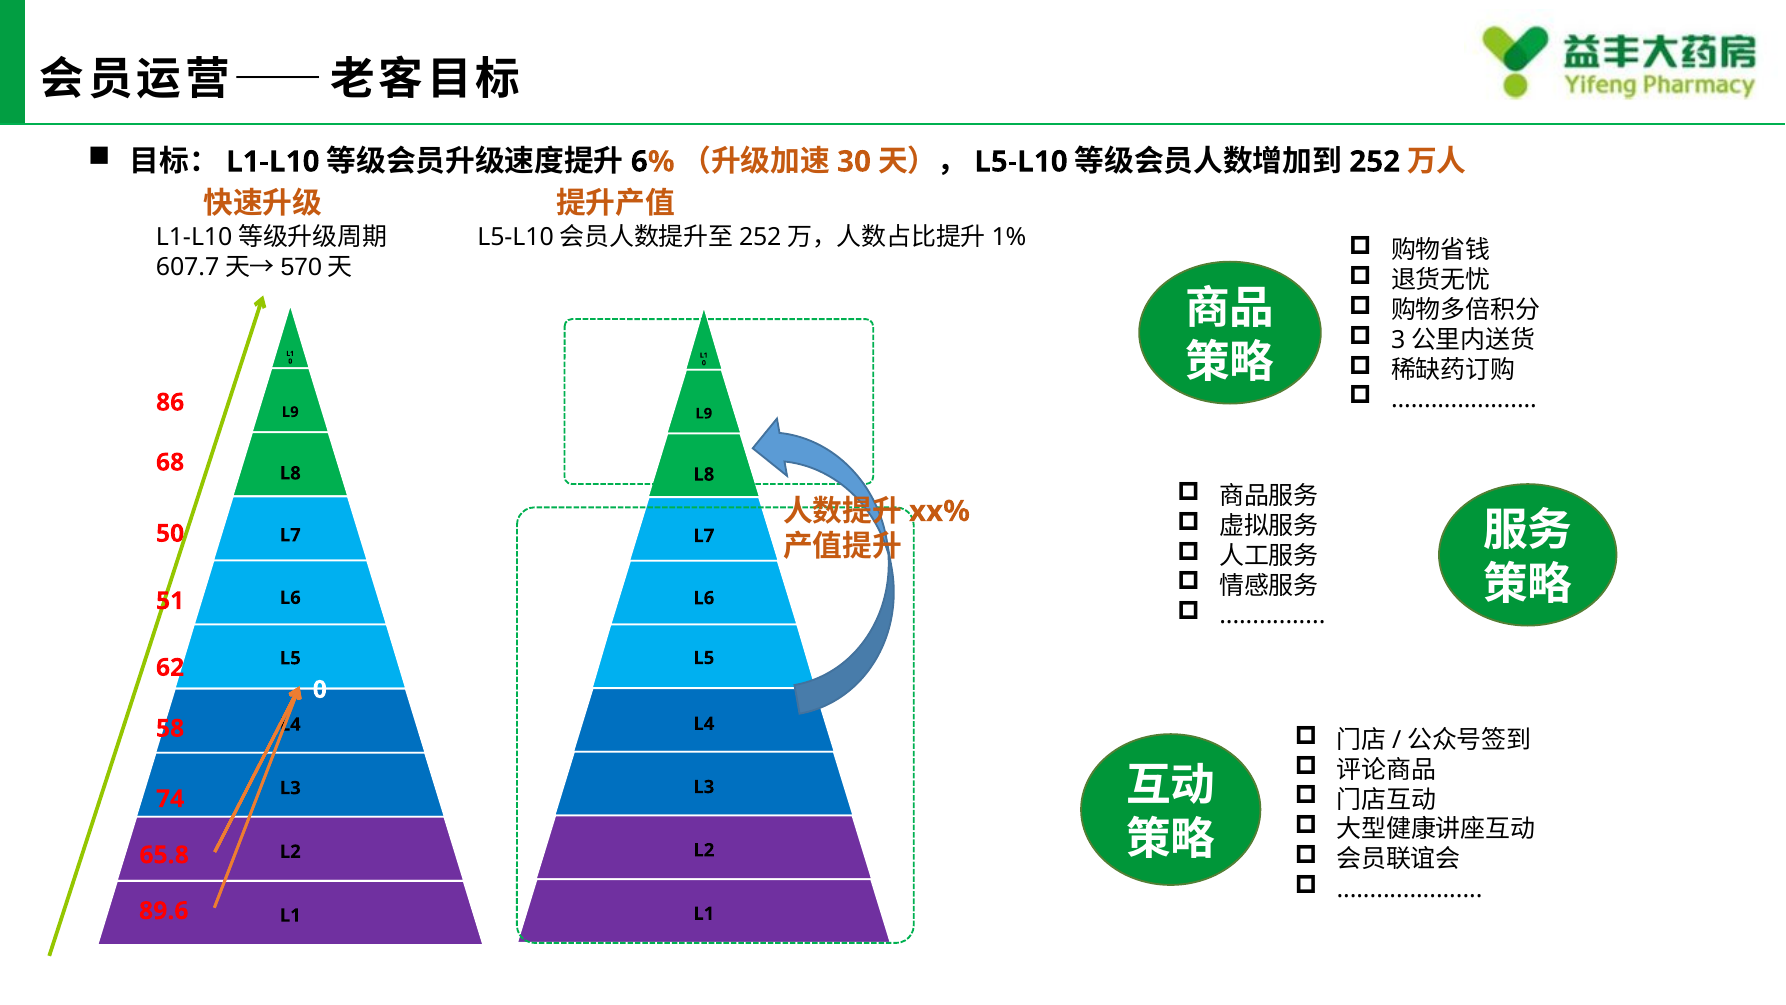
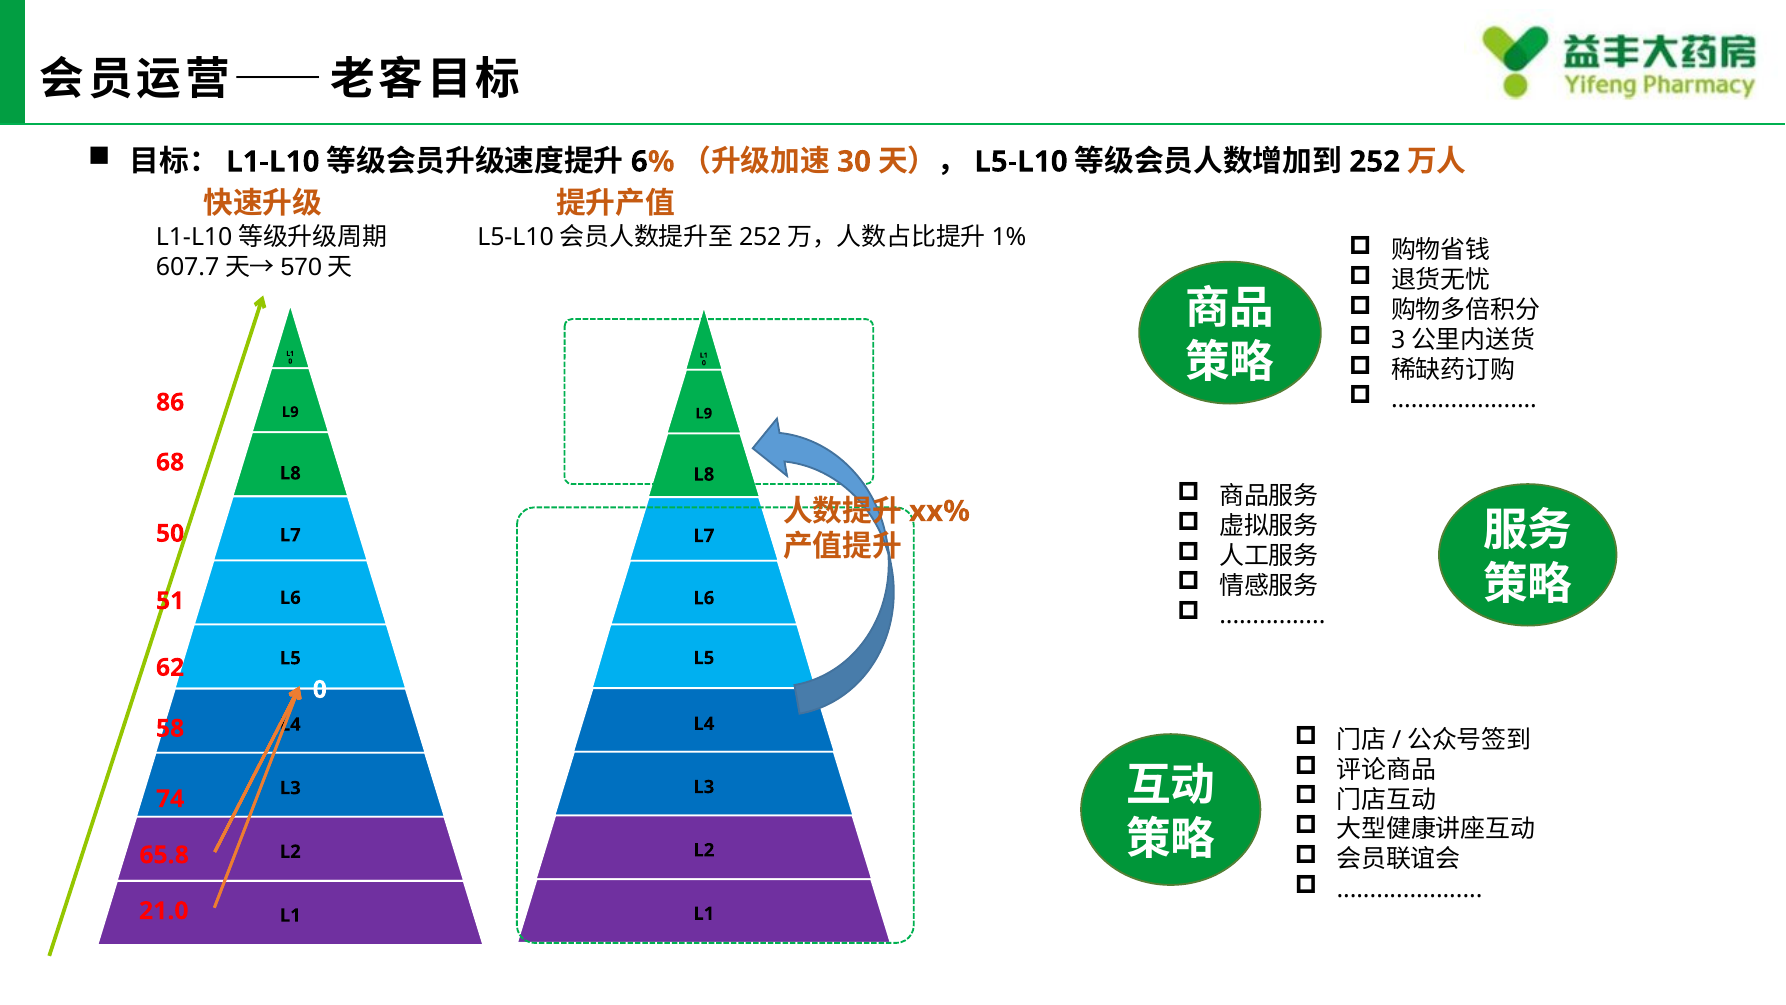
89.6: 89.6 -> 21.0 (164, 911)
